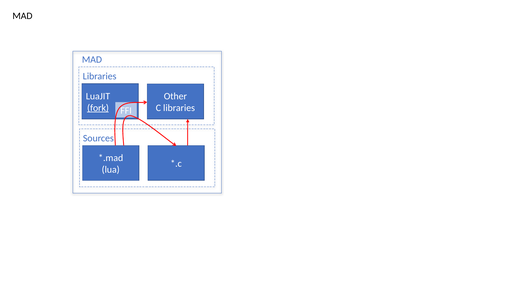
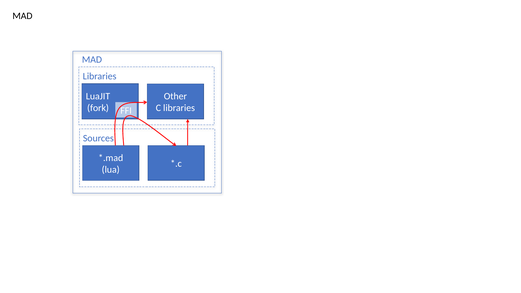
fork underline: present -> none (98, 108)
